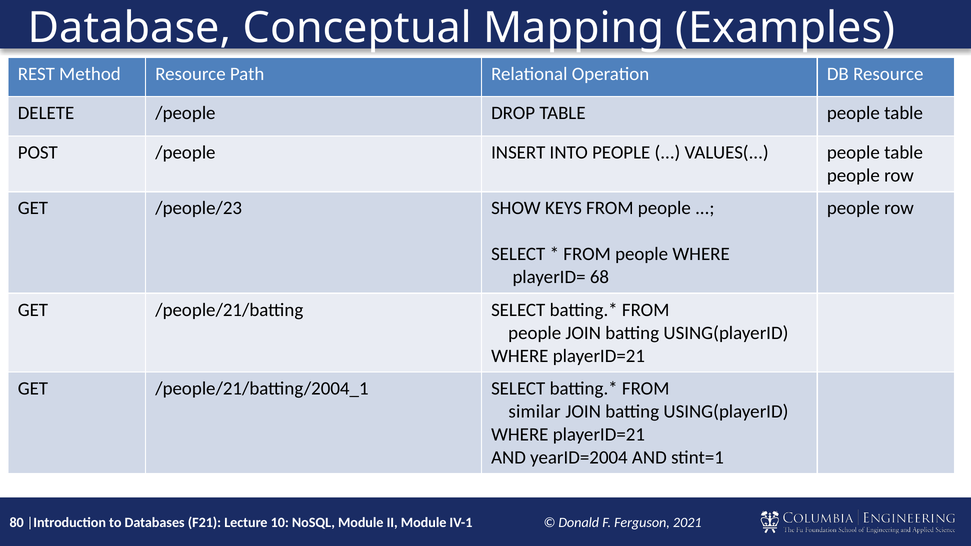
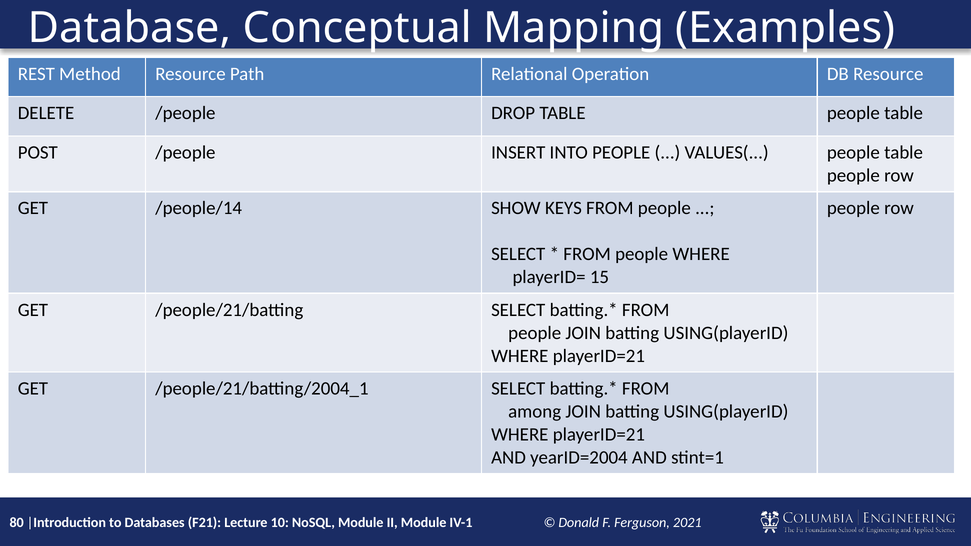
/people/23: /people/23 -> /people/14 (199, 208)
68: 68 -> 15 (600, 277)
similar: similar -> among (535, 412)
